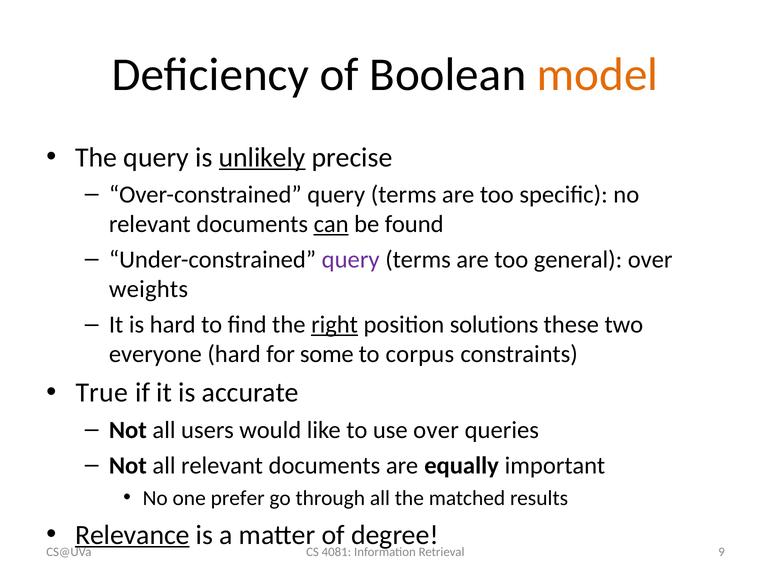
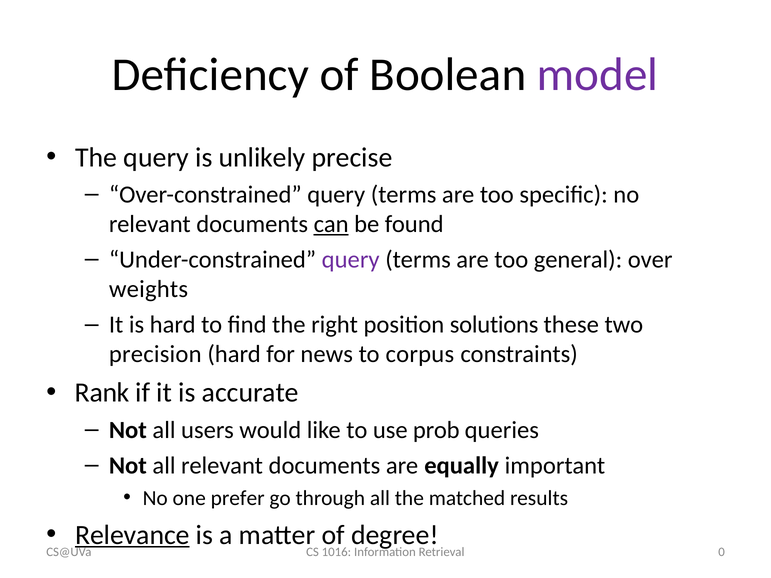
model colour: orange -> purple (598, 75)
unlikely underline: present -> none (262, 157)
right underline: present -> none (335, 325)
everyone: everyone -> precision (155, 354)
some: some -> news (327, 354)
True: True -> Rank (102, 393)
use over: over -> prob (436, 430)
4081: 4081 -> 1016 (336, 552)
9: 9 -> 0 (722, 552)
